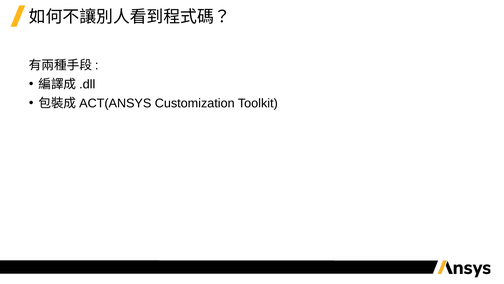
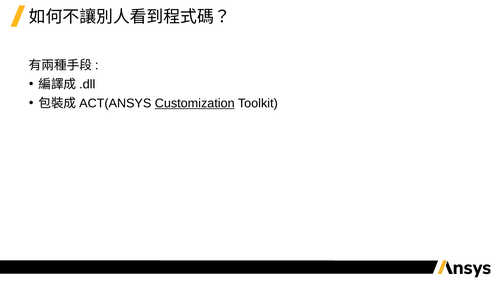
Customization underline: none -> present (195, 103)
